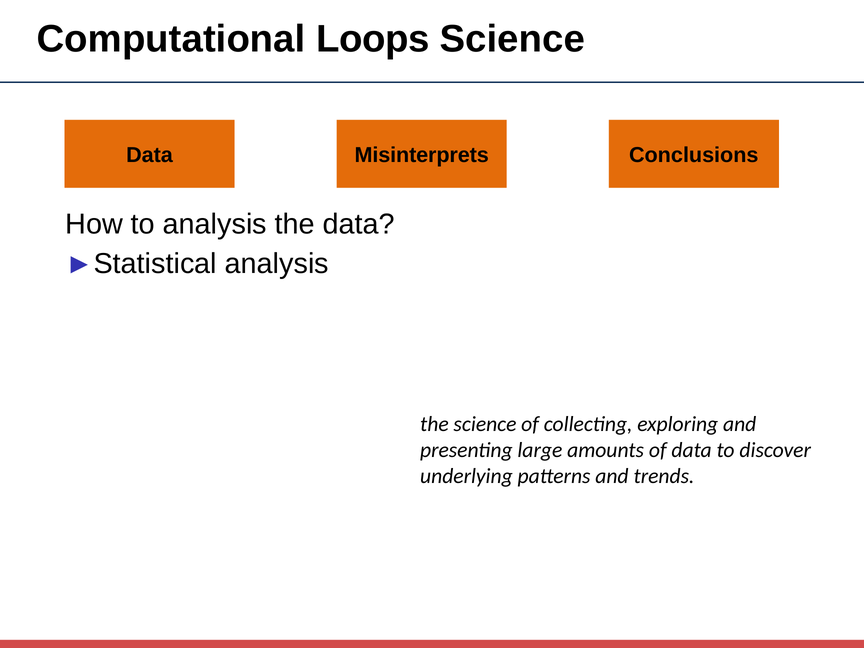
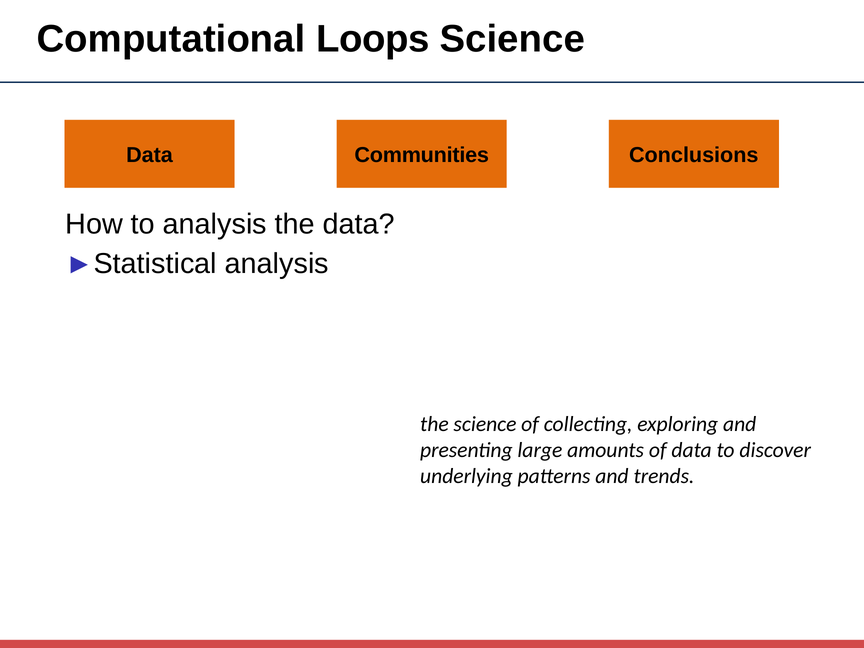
Misinterprets: Misinterprets -> Communities (422, 155)
